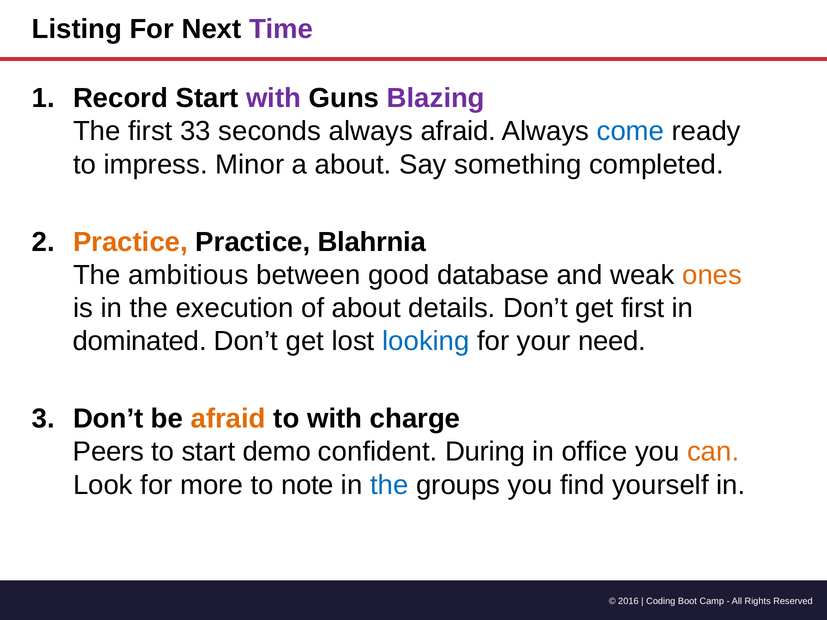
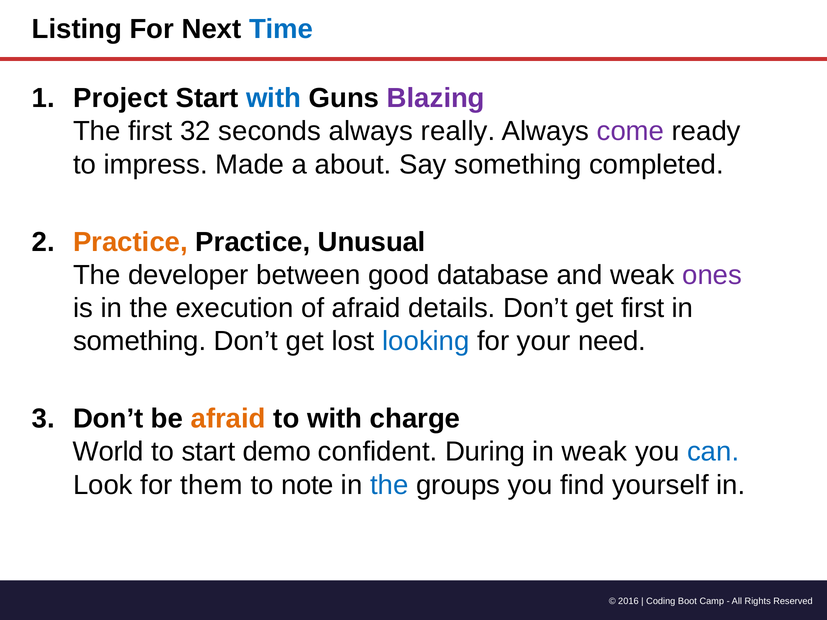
Time colour: purple -> blue (281, 29)
Record: Record -> Project (120, 98)
with colour: purple -> blue (274, 98)
33: 33 -> 32 (195, 131)
always afraid: afraid -> really (458, 131)
come colour: blue -> purple (630, 131)
Minor: Minor -> Made (250, 164)
Blahrnia: Blahrnia -> Unusual (372, 242)
ambitious: ambitious -> developer (188, 275)
ones colour: orange -> purple (712, 275)
of about: about -> afraid (366, 308)
dominated: dominated -> something (140, 341)
Peers: Peers -> World (108, 452)
in office: office -> weak (594, 452)
can colour: orange -> blue (713, 452)
more: more -> them (211, 485)
